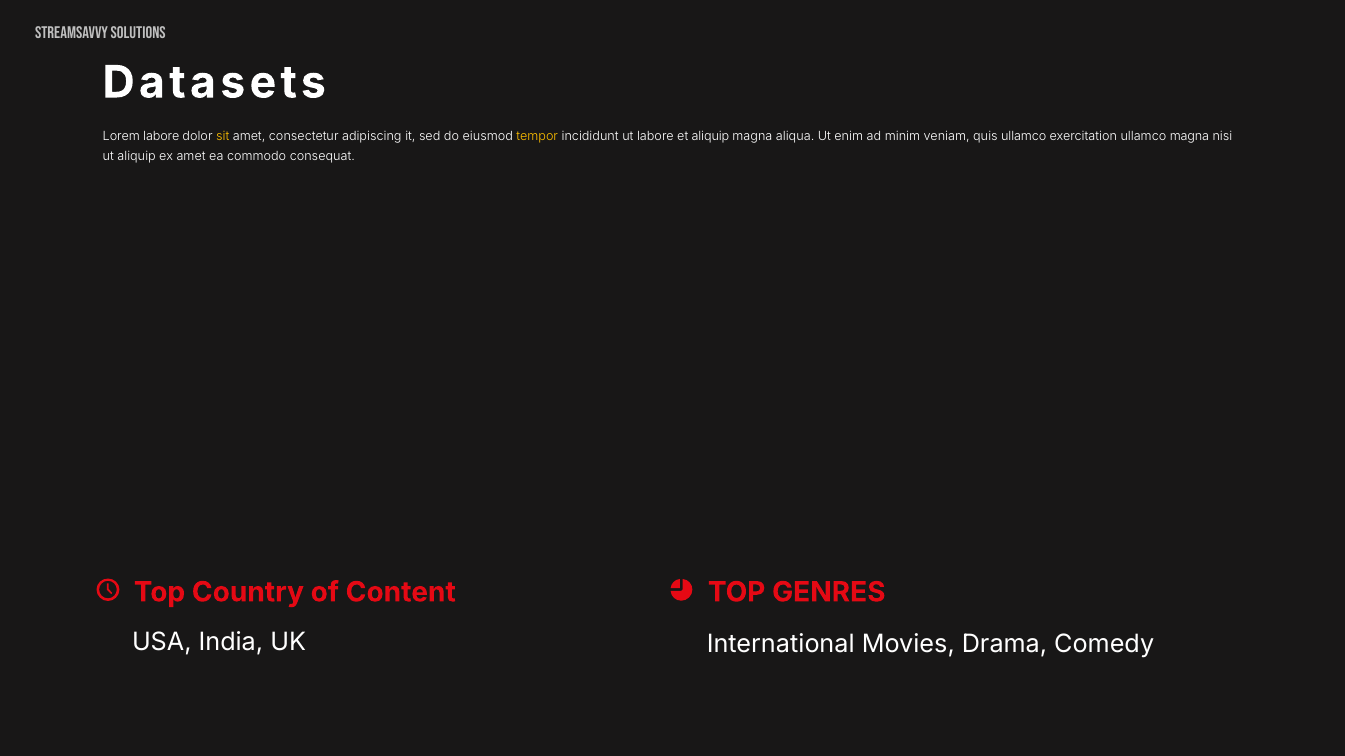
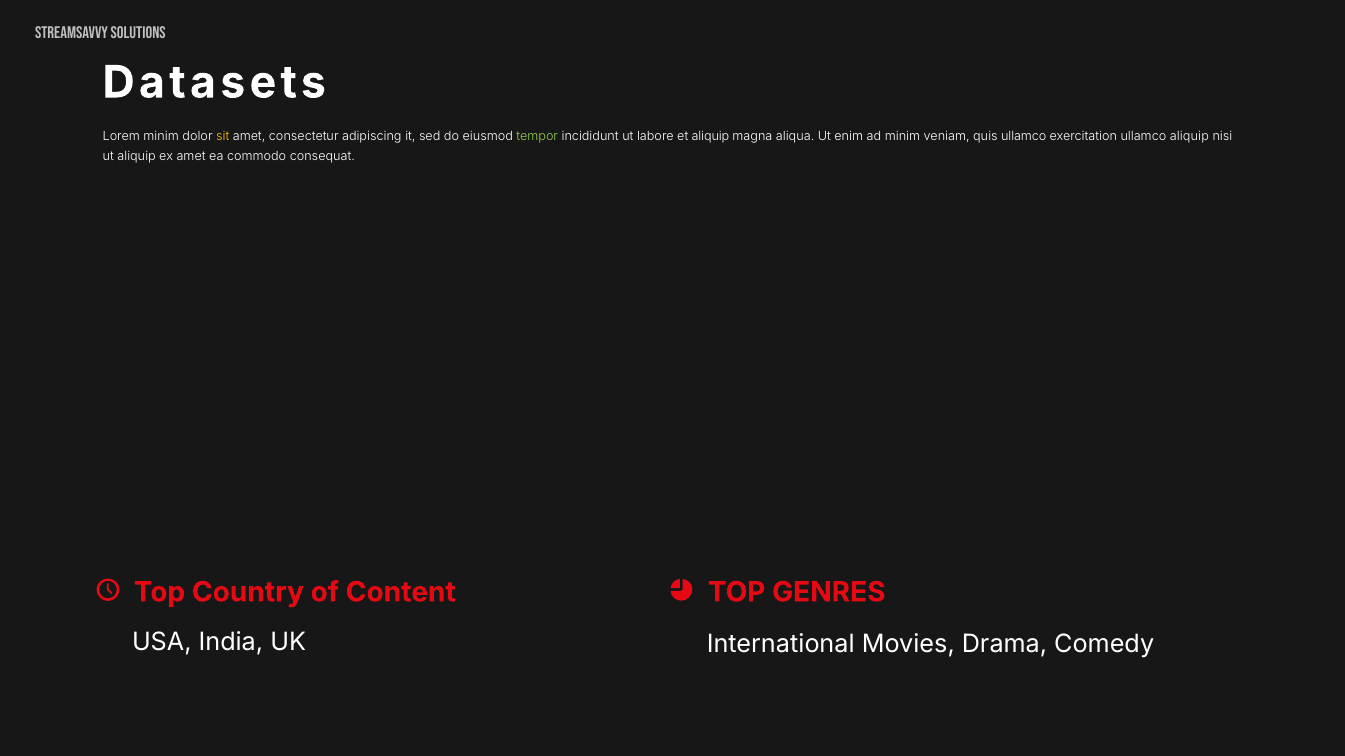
Lorem labore: labore -> minim (161, 136)
tempor colour: yellow -> light green (537, 136)
ullamco magna: magna -> aliquip (1189, 136)
